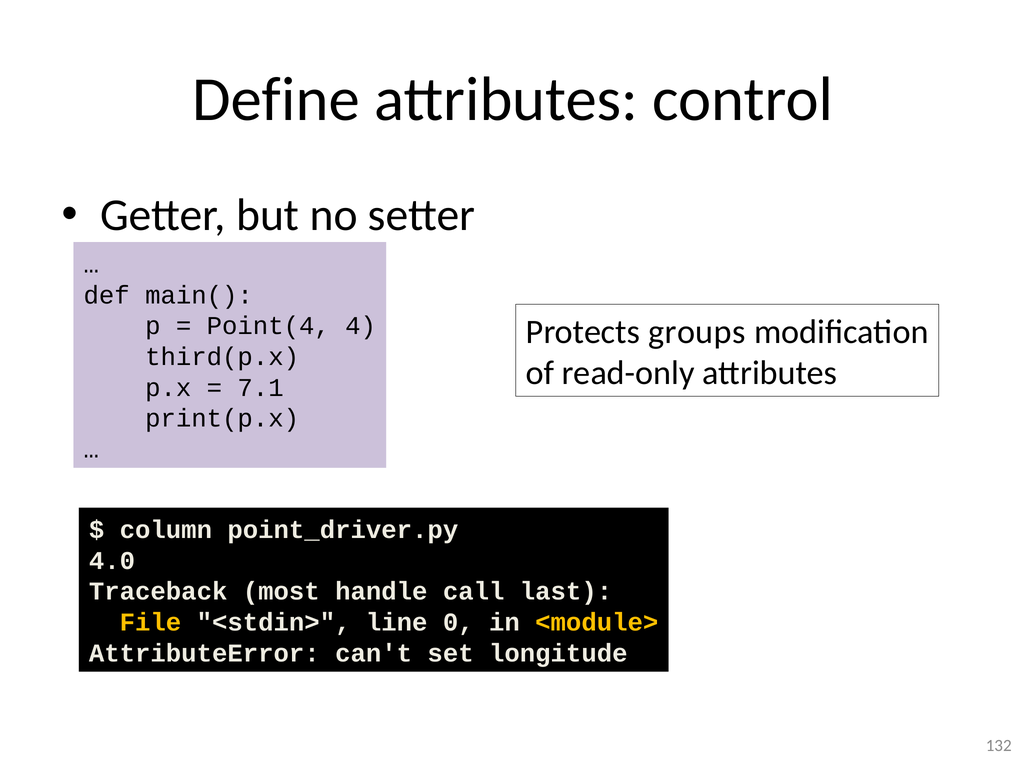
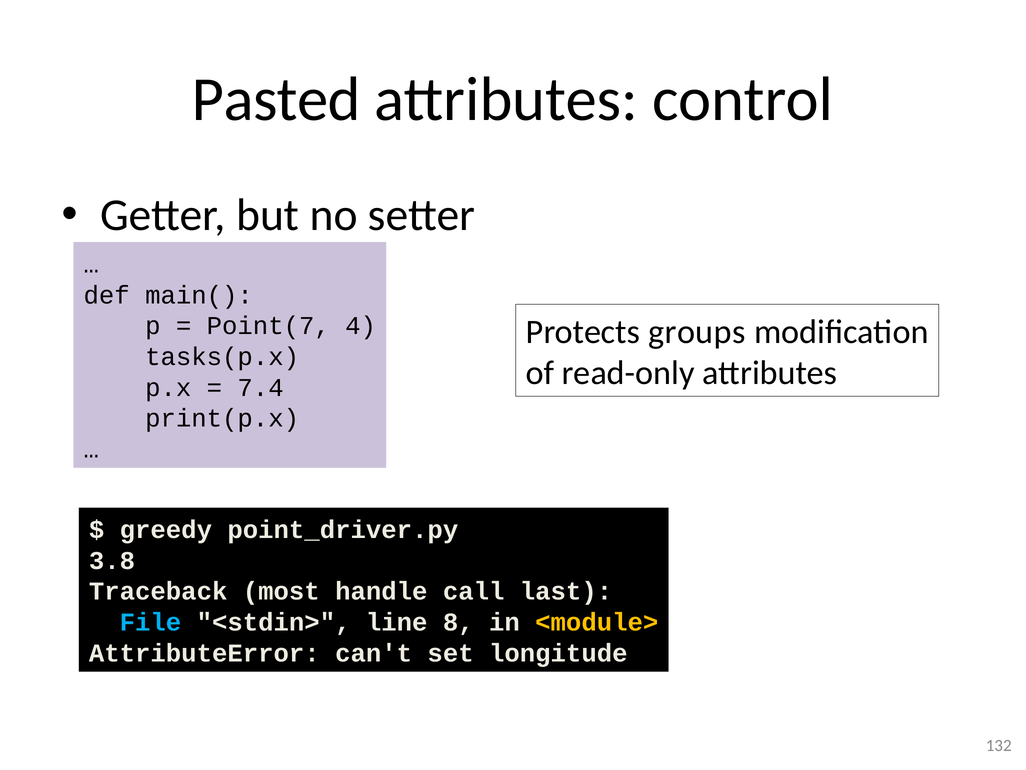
Define: Define -> Pasted (276, 99)
Point(4: Point(4 -> Point(7 (268, 326)
third(p.x: third(p.x -> tasks(p.x (222, 357)
7.1: 7.1 -> 7.4 (261, 387)
column: column -> greedy (166, 530)
4.0: 4.0 -> 3.8 (112, 560)
File colour: yellow -> light blue (150, 622)
0: 0 -> 8 (458, 622)
